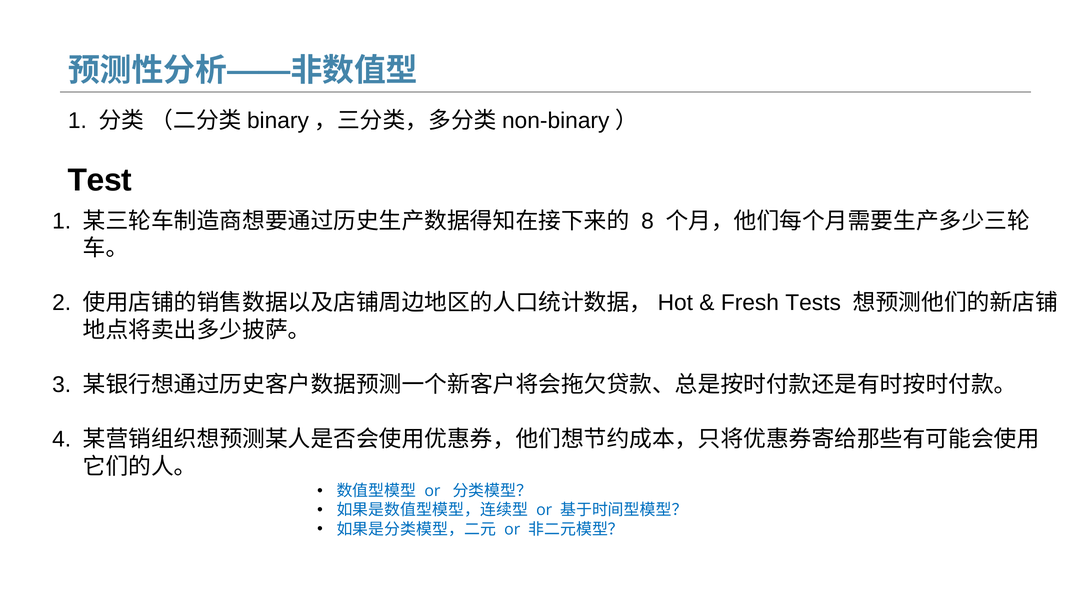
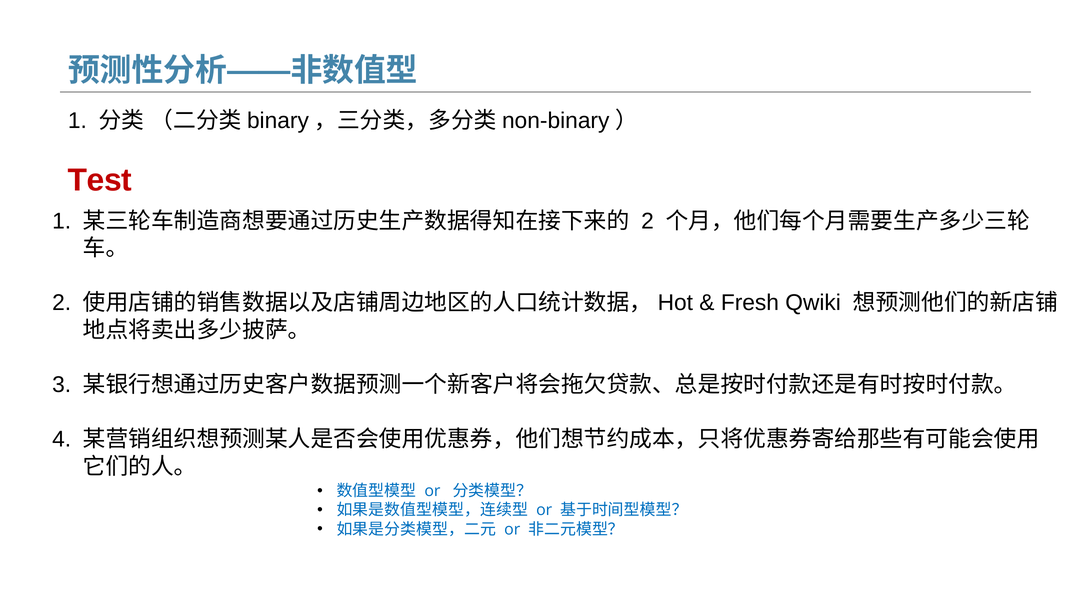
Test colour: black -> red (100, 180)
8: 8 -> 2 (647, 221)
Tests: Tests -> Qwiki (813, 303)
